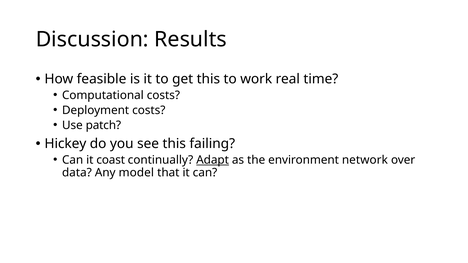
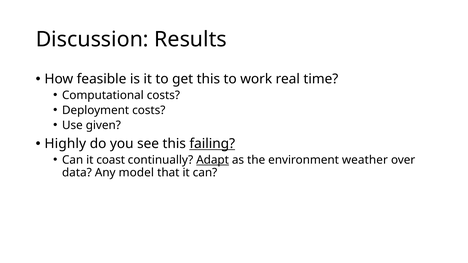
patch: patch -> given (103, 125)
Hickey: Hickey -> Highly (65, 144)
failing underline: none -> present (212, 144)
network: network -> weather (365, 160)
